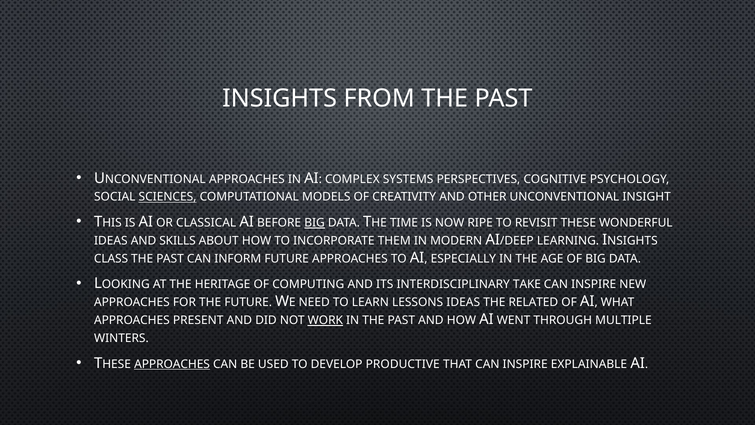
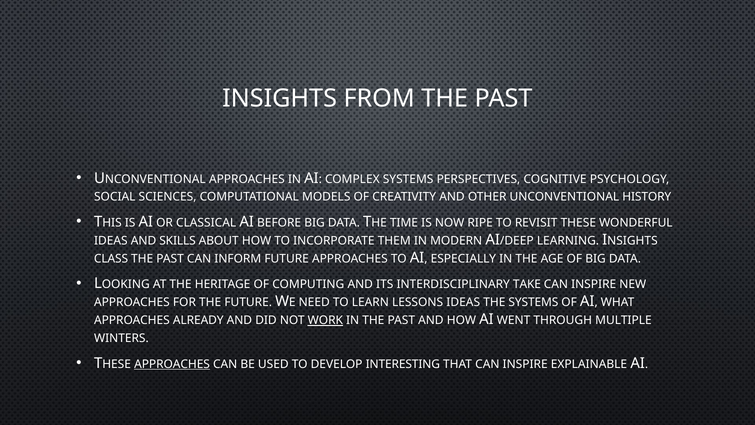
SCIENCES underline: present -> none (168, 197)
INSIGHT: INSIGHT -> HISTORY (647, 197)
BIG underline: present -> none (315, 223)
THE RELATED: RELATED -> SYSTEMS (533, 302)
PRESENT: PRESENT -> ALREADY (198, 320)
PRODUCTIVE: PRODUCTIVE -> INTERESTING (403, 364)
